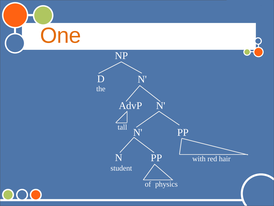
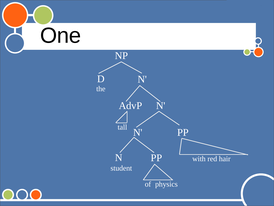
One colour: orange -> black (61, 36)
